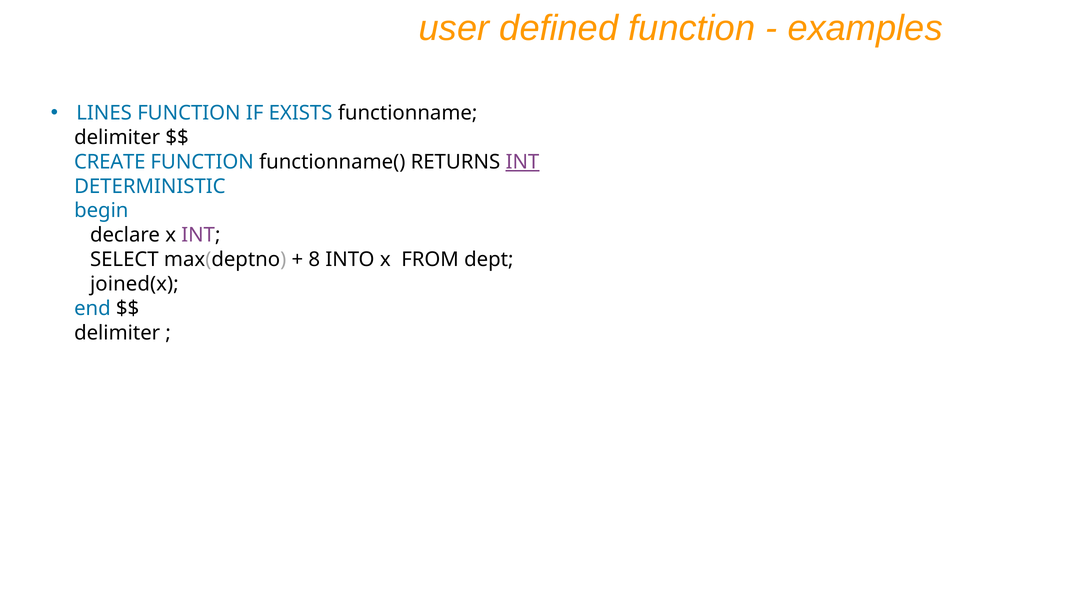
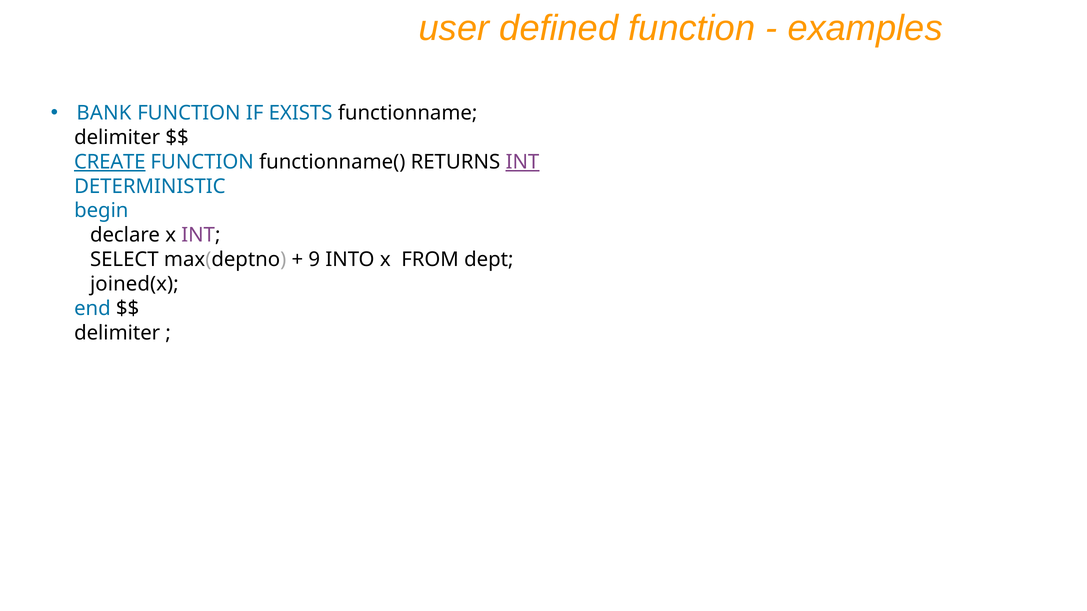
LINES: LINES -> BANK (104, 113)
CREATE underline: none -> present (110, 162)
8: 8 -> 9 (314, 260)
